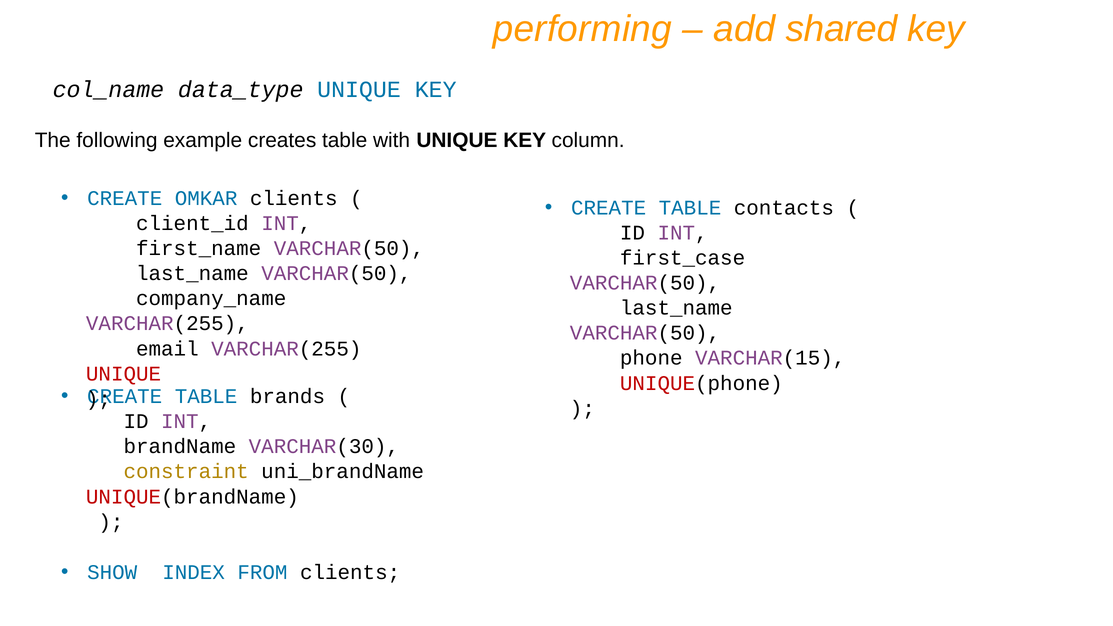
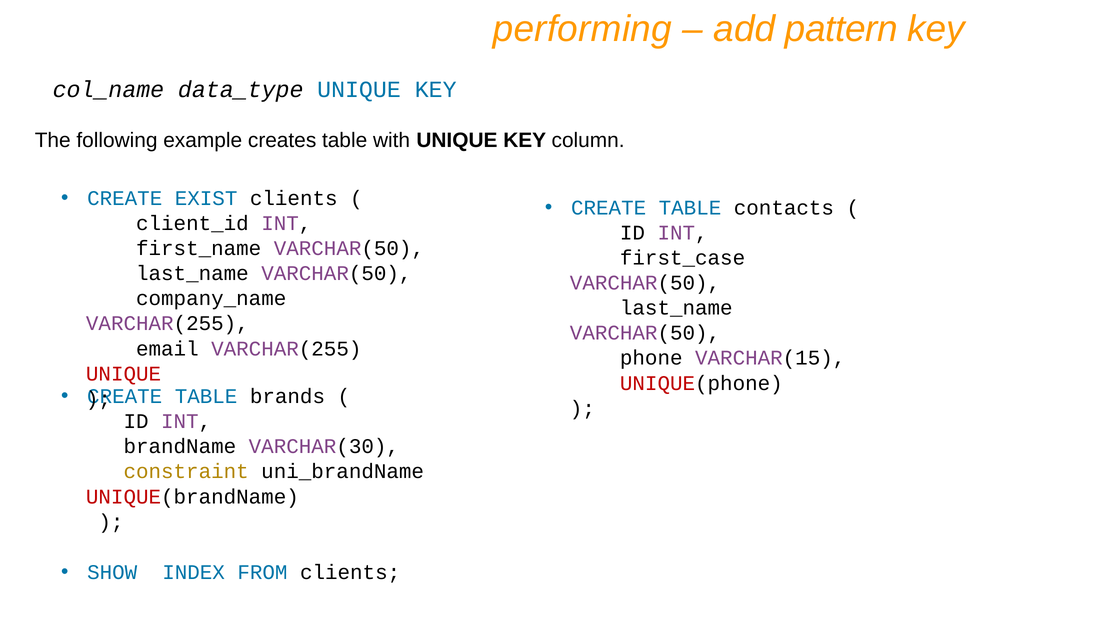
shared: shared -> pattern (841, 29)
OMKAR: OMKAR -> EXIST (206, 198)
